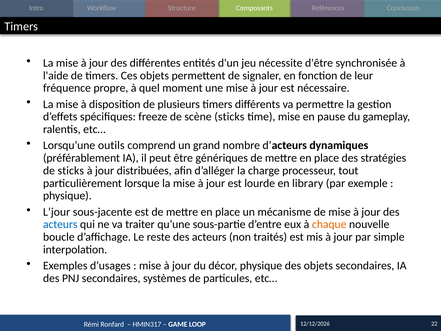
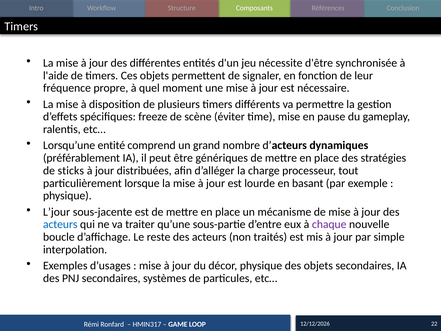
scène sticks: sticks -> éviter (229, 117)
outils: outils -> entité (111, 145)
library: library -> basant (308, 183)
chaque colour: orange -> purple (329, 224)
